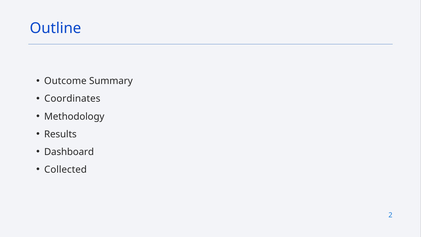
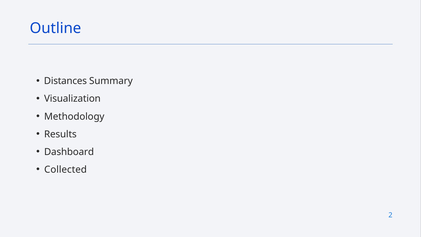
Outcome: Outcome -> Distances (65, 81)
Coordinates: Coordinates -> Visualization (72, 99)
